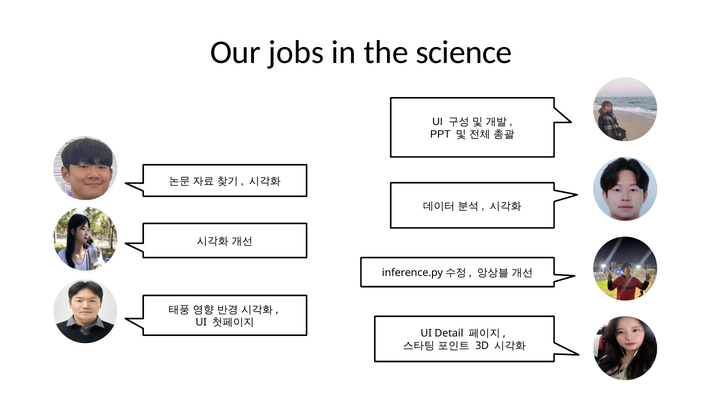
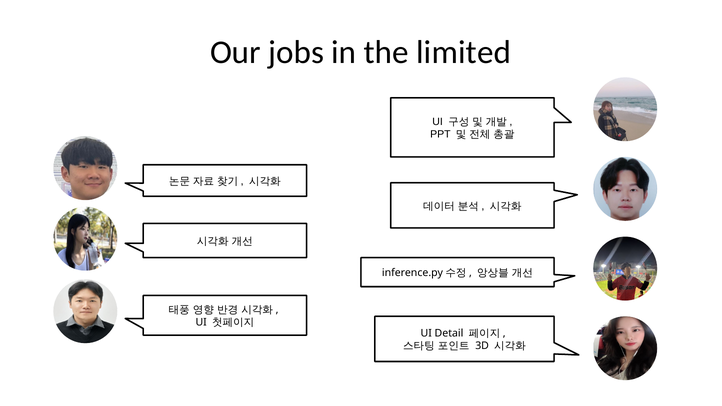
science: science -> limited (464, 52)
